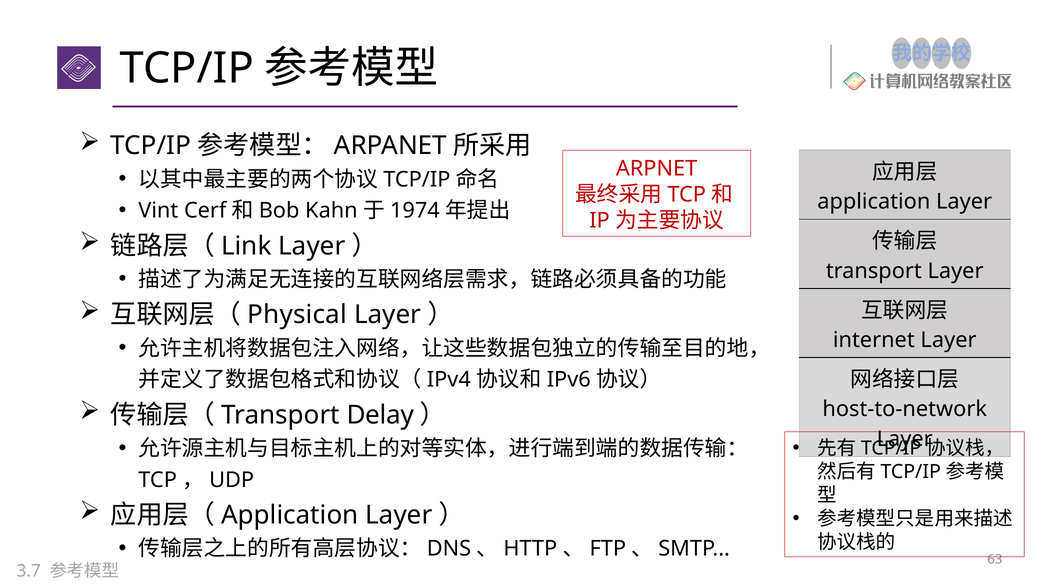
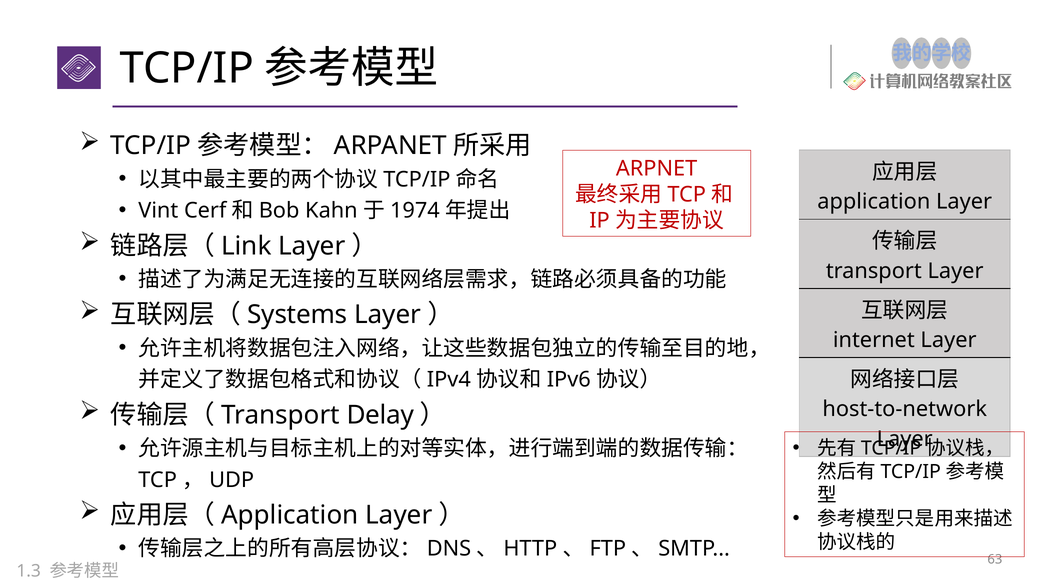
Physical: Physical -> Systems (297, 315)
3.7: 3.7 -> 1.3 (29, 571)
